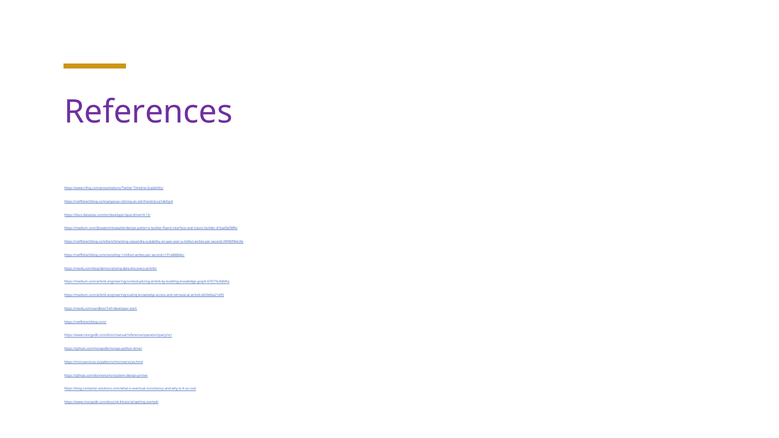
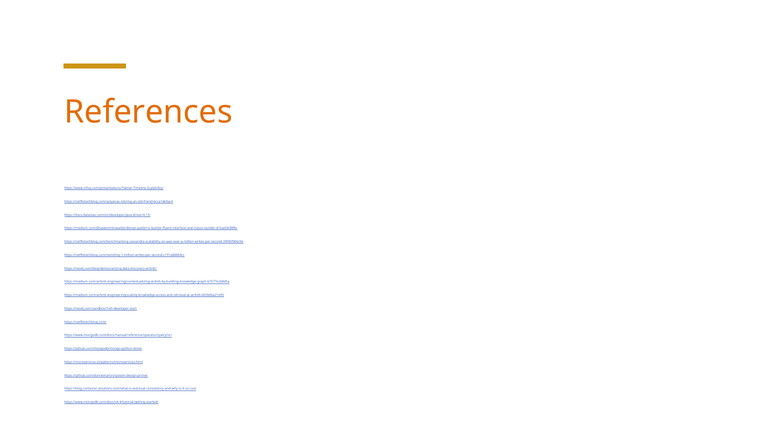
References colour: purple -> orange (148, 112)
